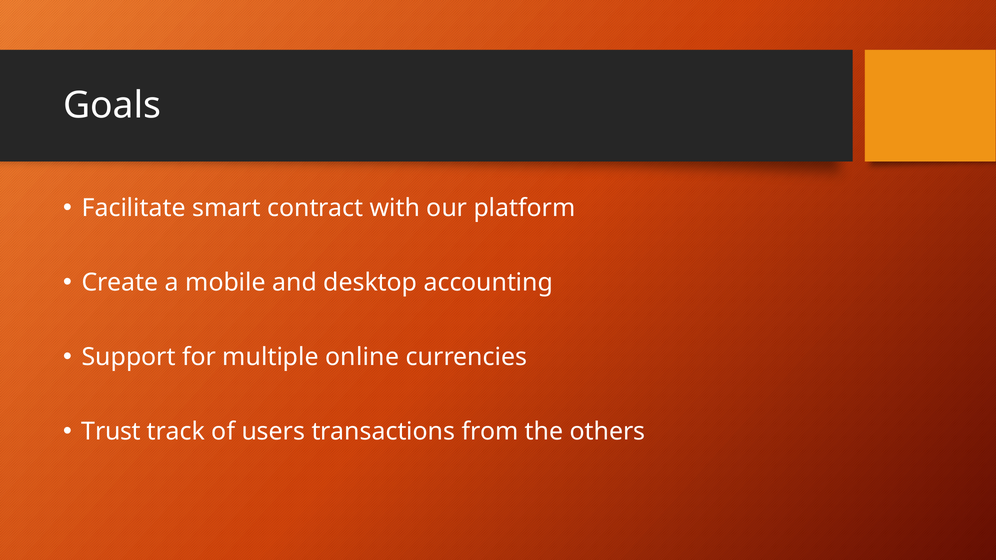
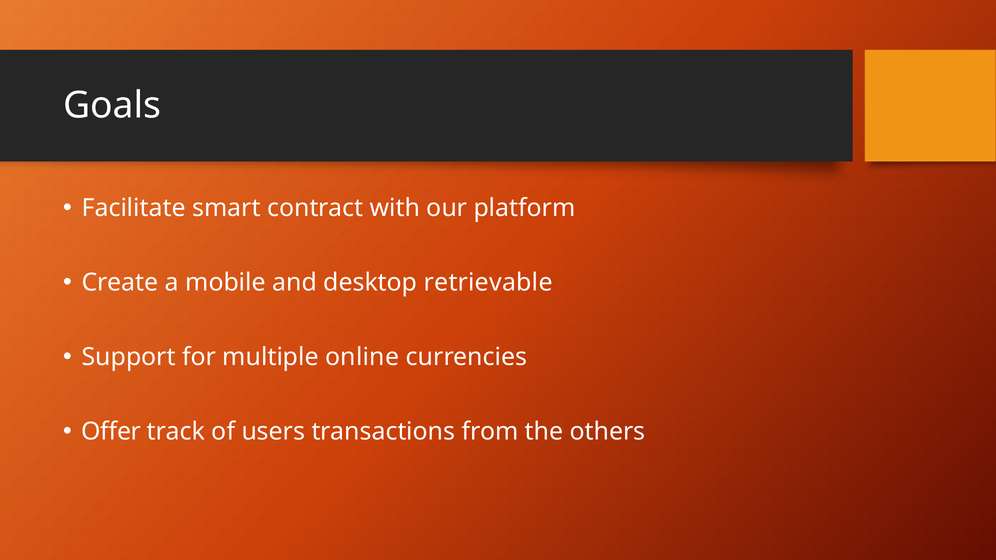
accounting: accounting -> retrievable (488, 282)
Trust: Trust -> Offer (111, 432)
